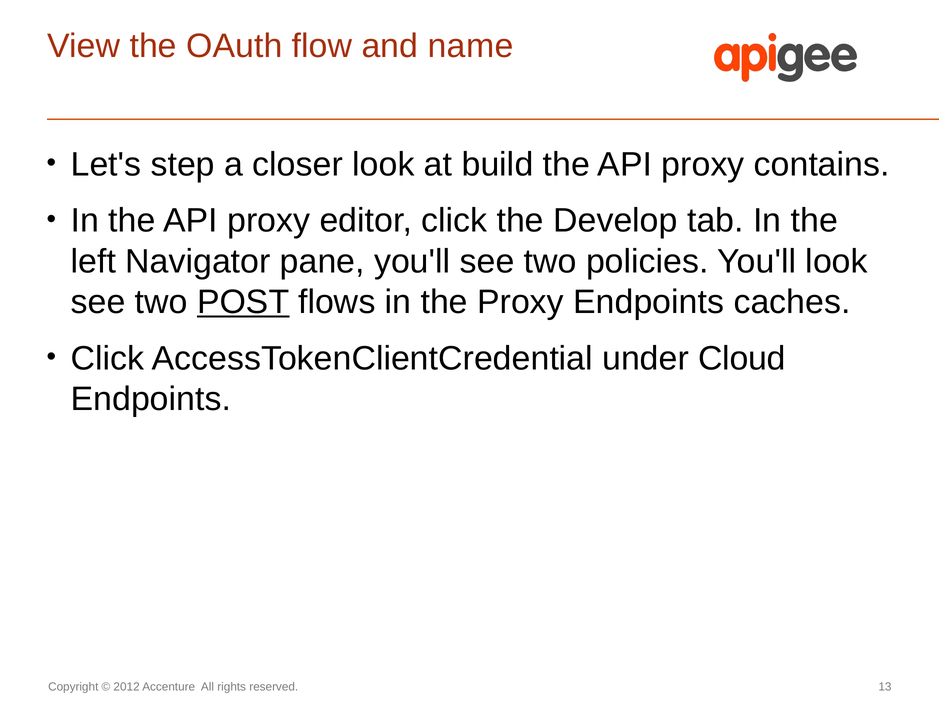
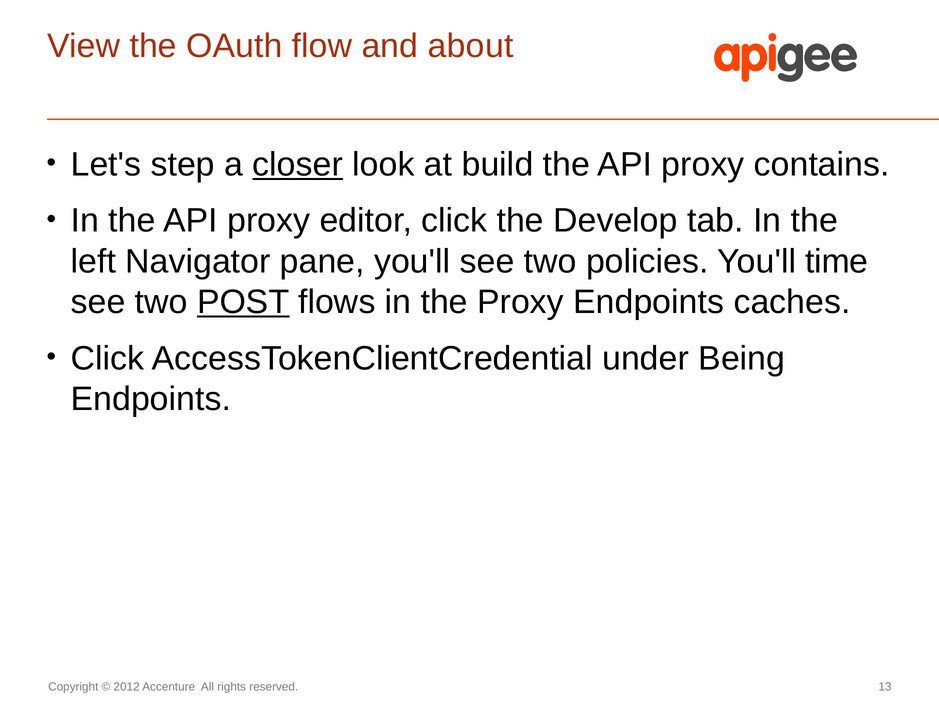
name: name -> about (471, 46)
closer underline: none -> present (298, 165)
You'll look: look -> time (837, 261)
Cloud: Cloud -> Being (742, 358)
